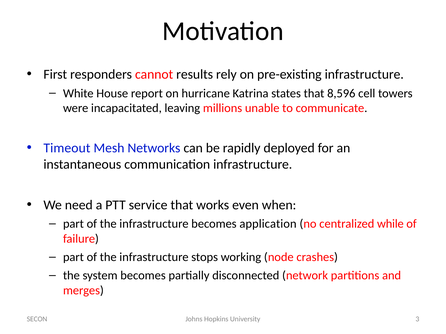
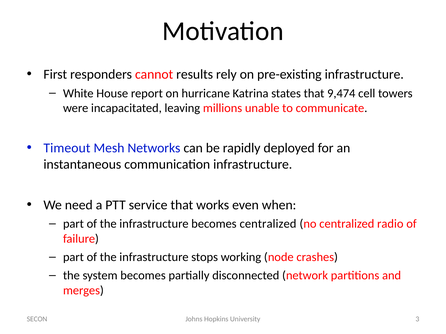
8,596: 8,596 -> 9,474 (341, 93)
becomes application: application -> centralized (268, 224)
while: while -> radio (390, 224)
